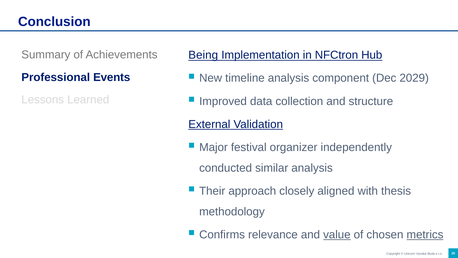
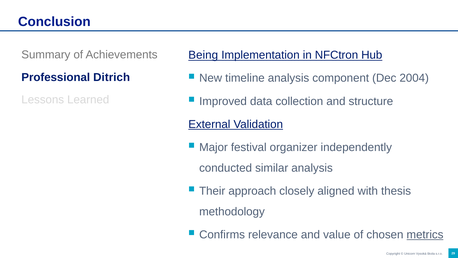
Events: Events -> Ditrich (112, 77)
2029: 2029 -> 2004 (414, 78)
value underline: present -> none (337, 234)
